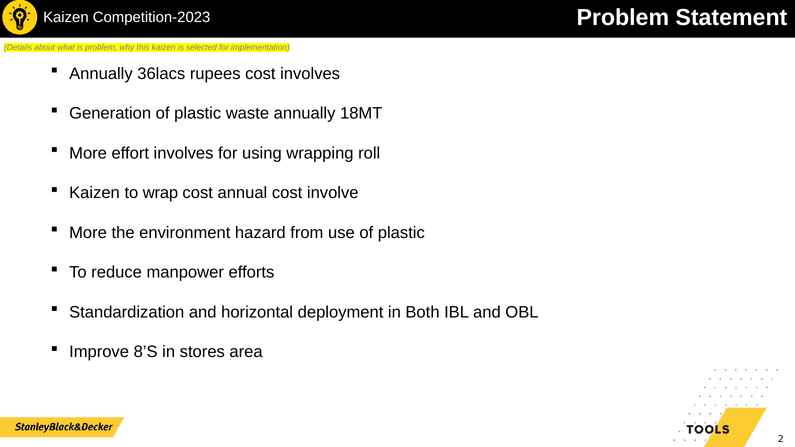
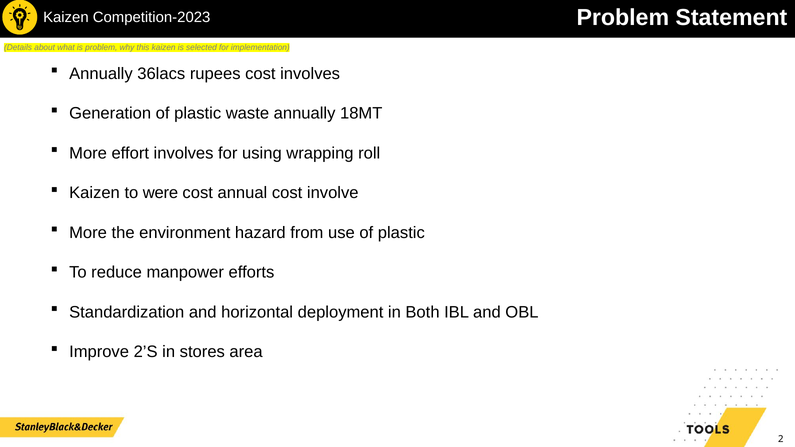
wrap: wrap -> were (160, 193)
8’S: 8’S -> 2’S (146, 352)
